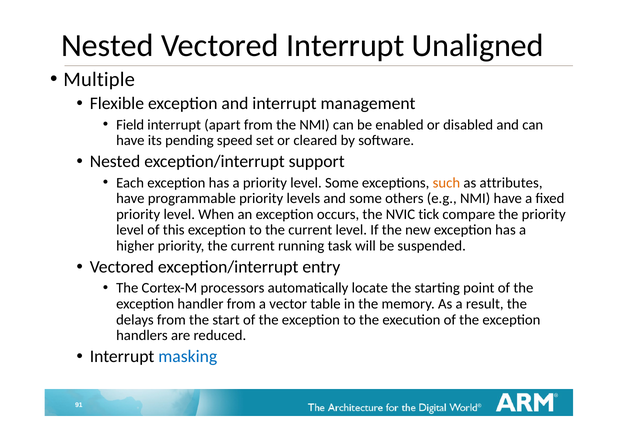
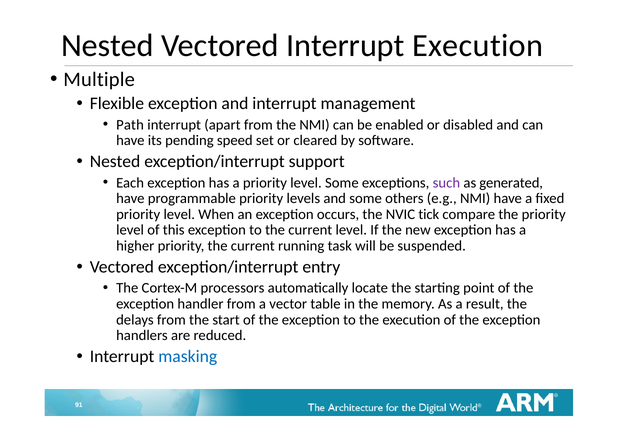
Interrupt Unaligned: Unaligned -> Execution (478, 46)
Field: Field -> Path (130, 125)
such colour: orange -> purple (446, 183)
attributes: attributes -> generated (511, 183)
